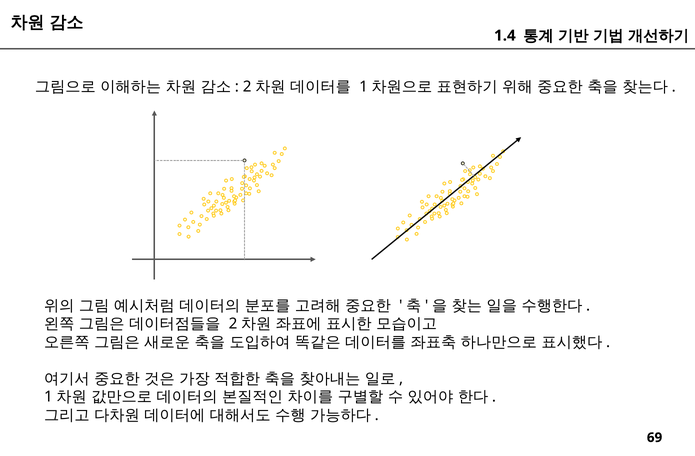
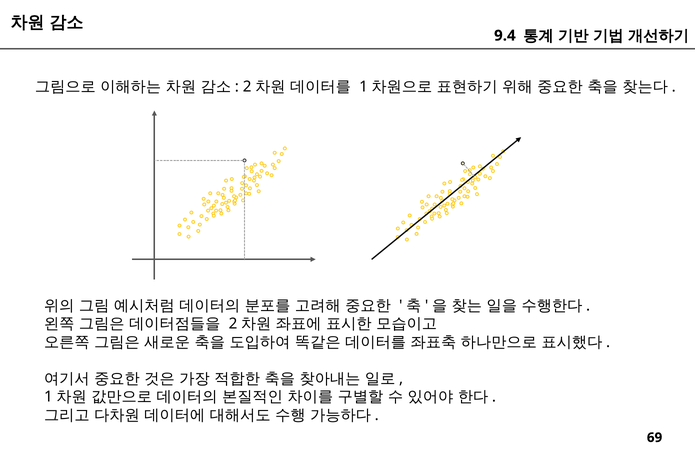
1.4: 1.4 -> 9.4 (505, 36)
